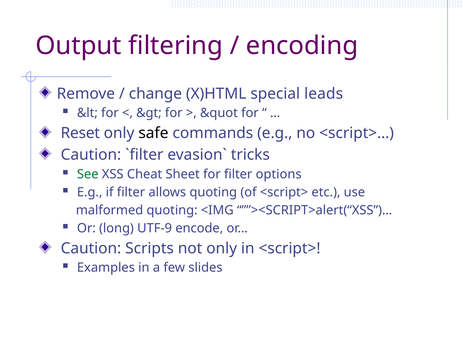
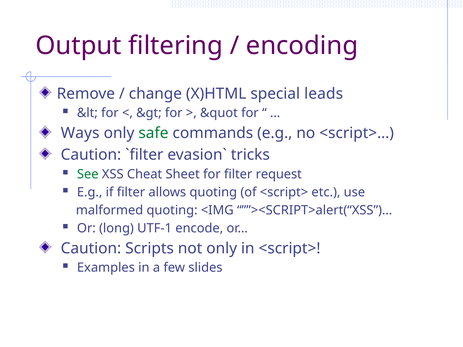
Reset: Reset -> Ways (80, 133)
safe colour: black -> green (153, 133)
options: options -> request (279, 174)
UTF-9: UTF-9 -> UTF-1 (155, 228)
